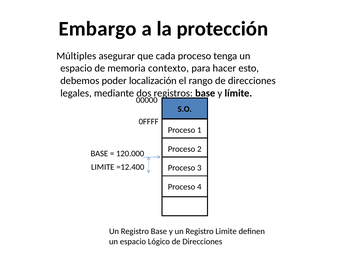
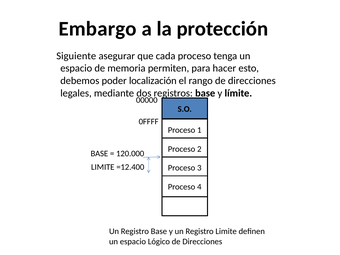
Múltiples: Múltiples -> Siguiente (76, 56)
contexto: contexto -> permiten (169, 68)
